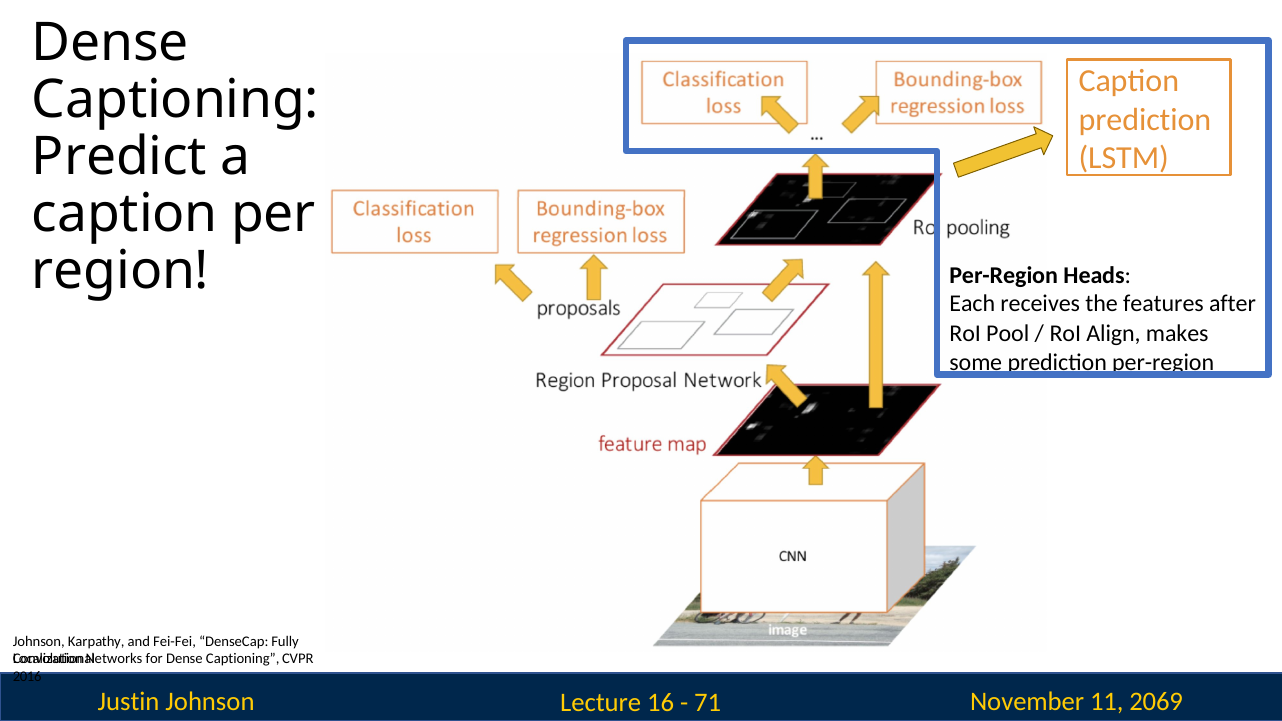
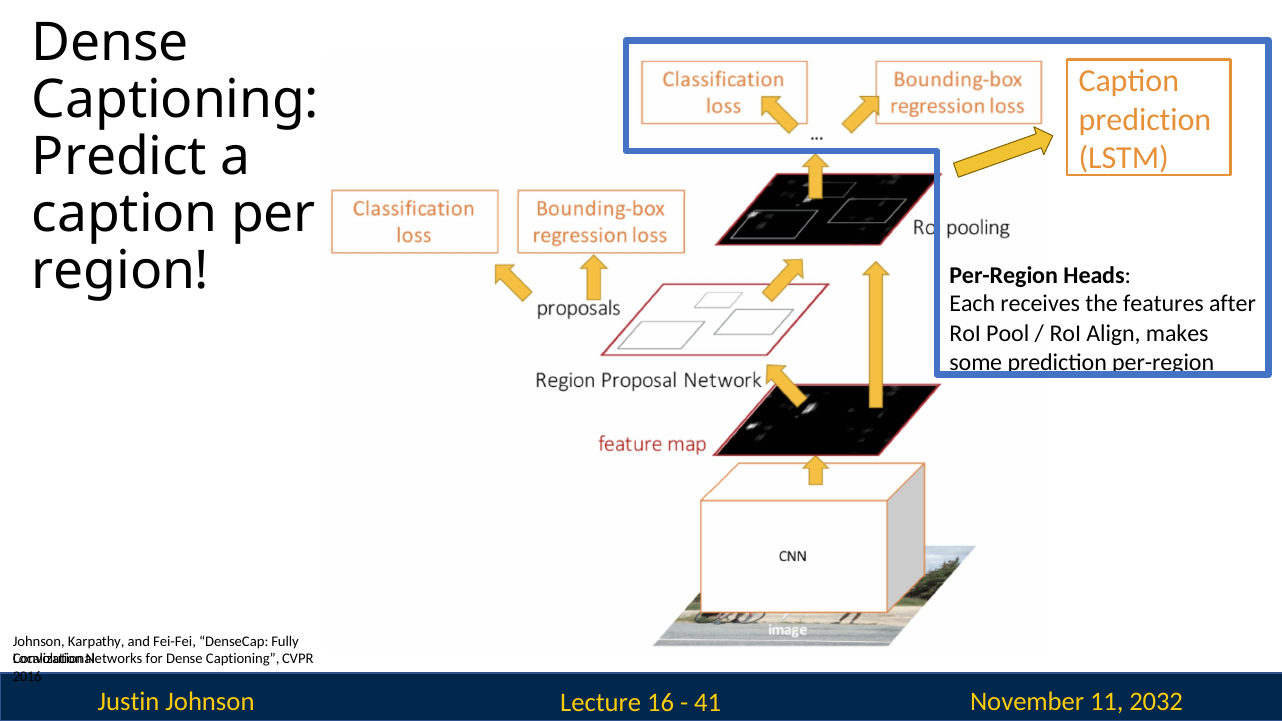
2069: 2069 -> 2032 (1156, 702)
71: 71 -> 41 (708, 702)
